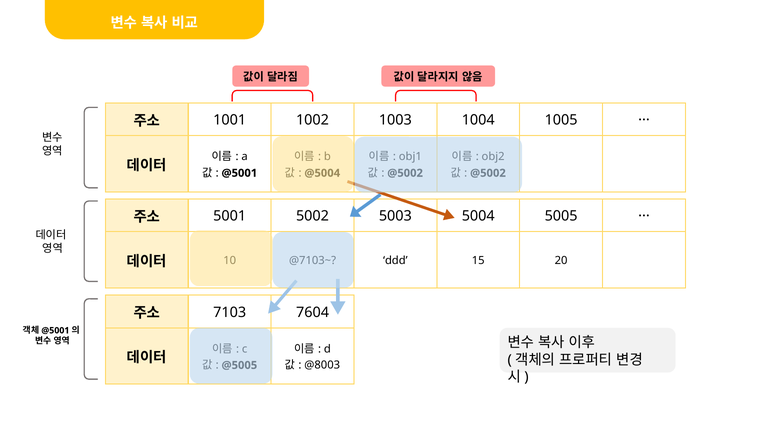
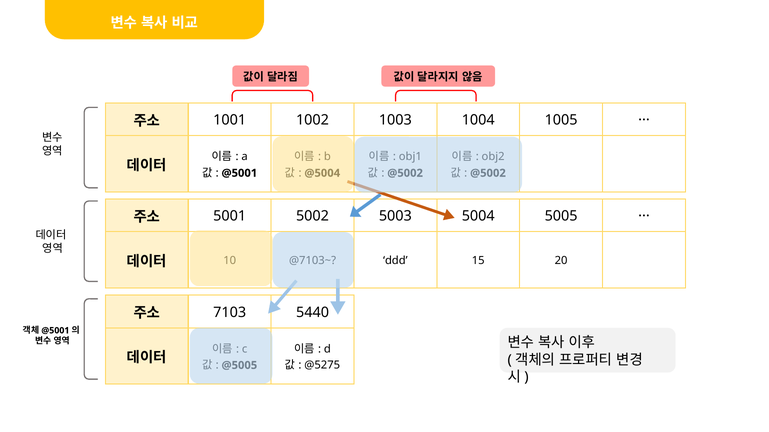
7604: 7604 -> 5440 (313, 313)
@8003: @8003 -> @5275 (322, 366)
